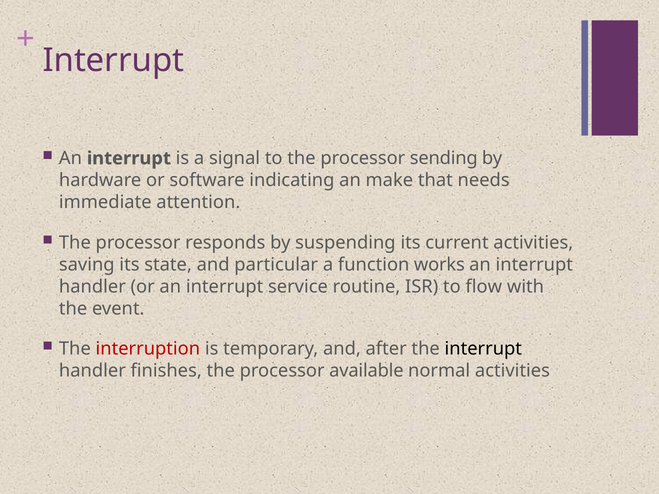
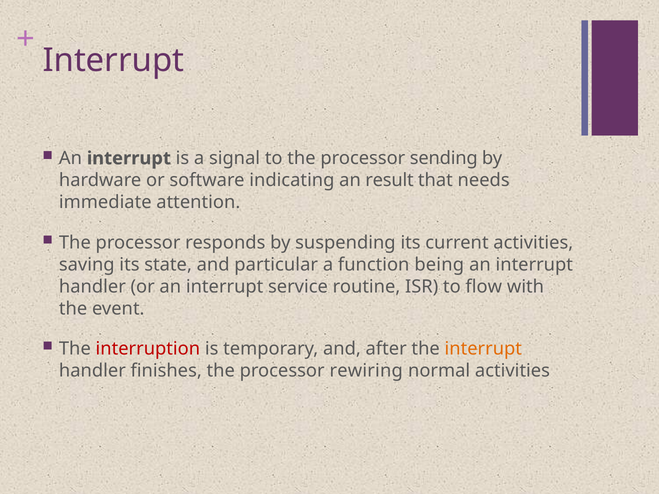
make: make -> result (389, 180)
works: works -> being (439, 265)
interrupt colour: black -> orange (483, 349)
available: available -> rewiring (366, 371)
